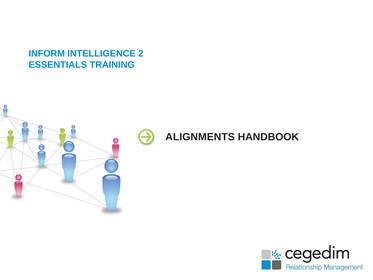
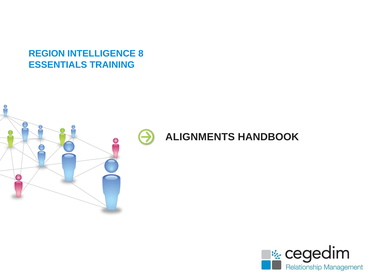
INFORM: INFORM -> REGION (47, 54)
2: 2 -> 8 (141, 54)
